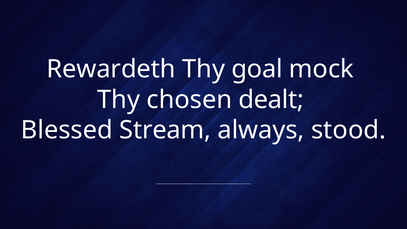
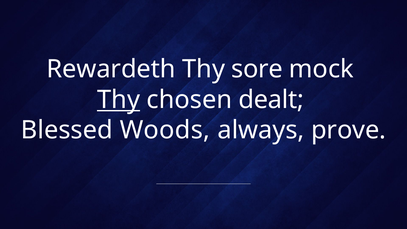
goal: goal -> sore (257, 69)
Thy underline: none -> present (119, 100)
Stream: Stream -> Woods (165, 130)
stood: stood -> prove (349, 130)
